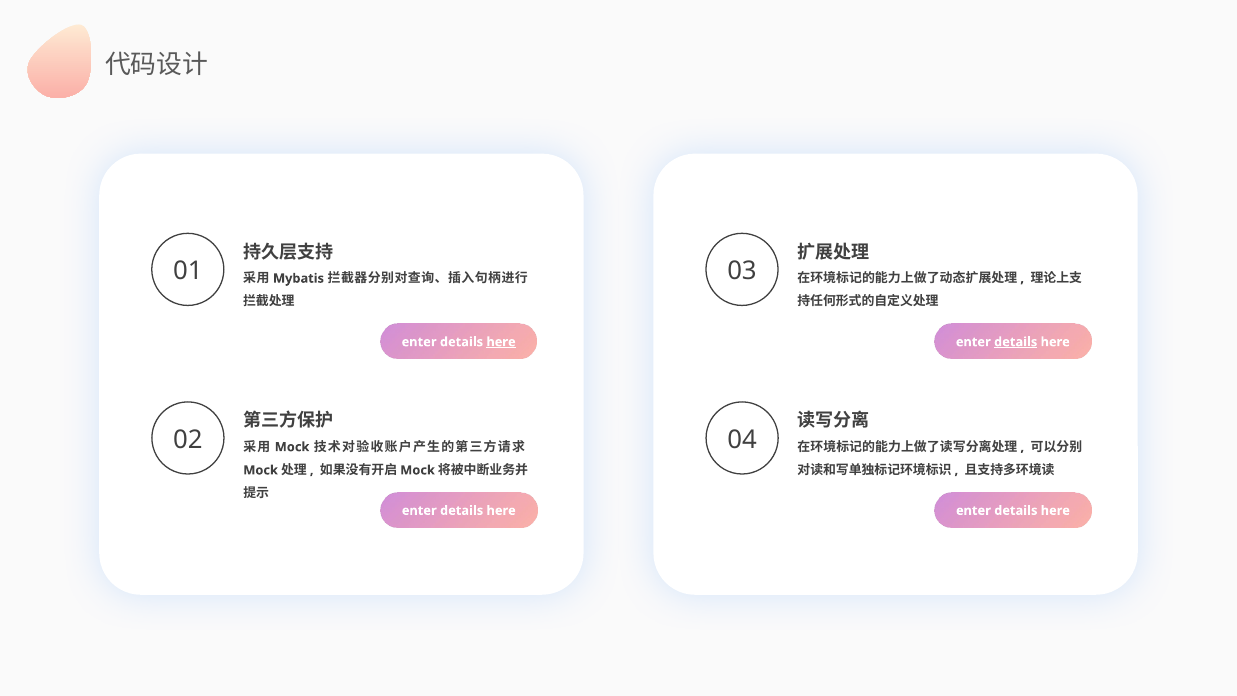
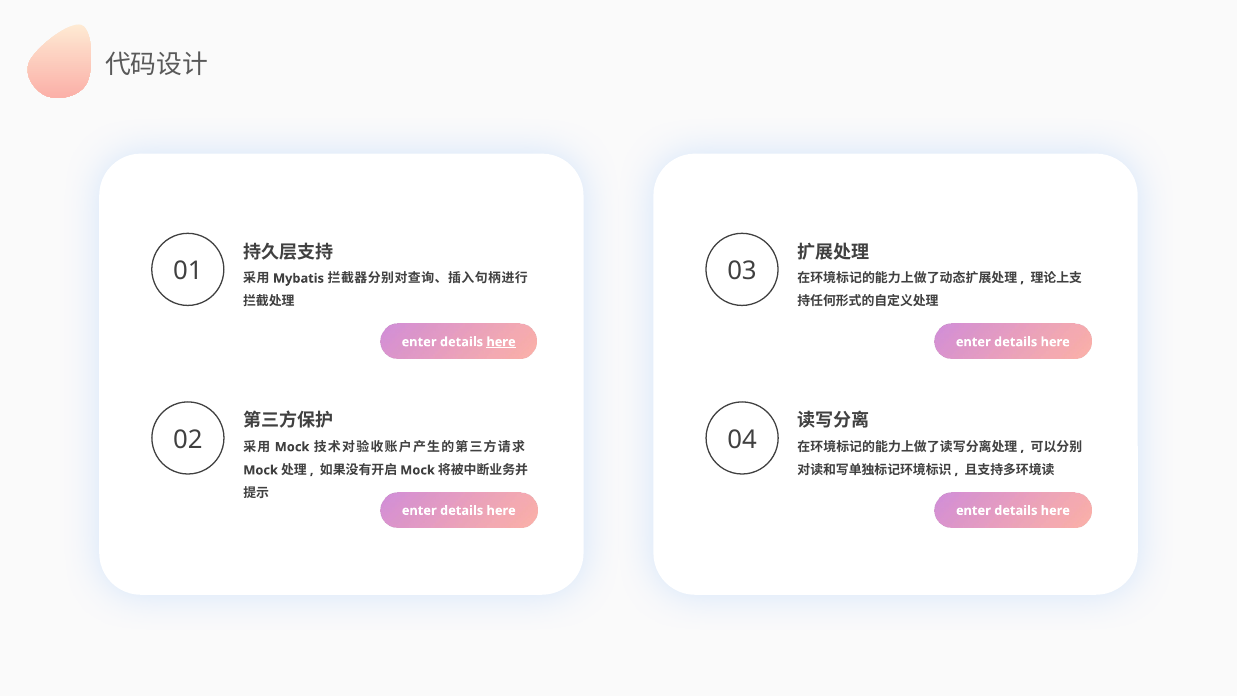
details underline: present -> none (1016, 342)
